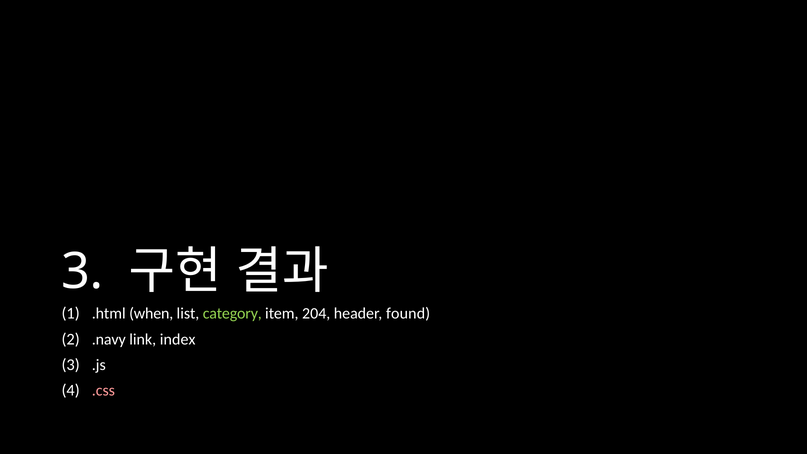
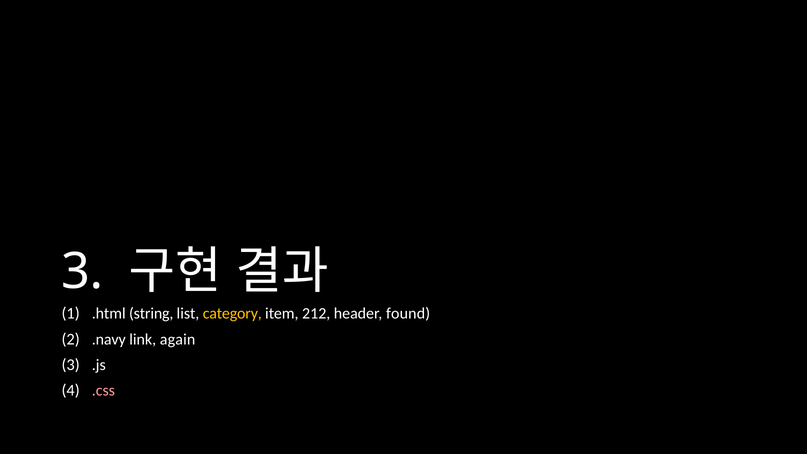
when: when -> string (151, 314)
category colour: light green -> yellow (232, 314)
204: 204 -> 212 (316, 314)
index: index -> again (178, 339)
